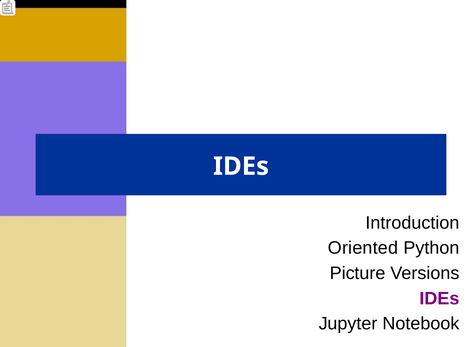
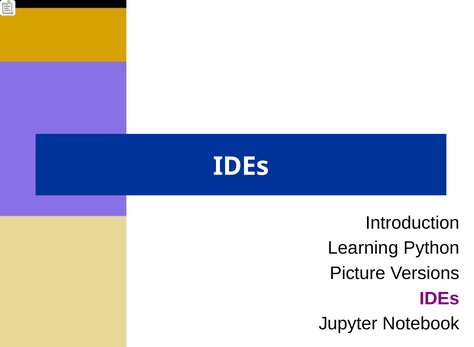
Oriented: Oriented -> Learning (363, 248)
